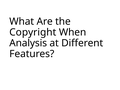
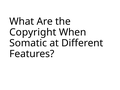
Analysis: Analysis -> Somatic (28, 43)
